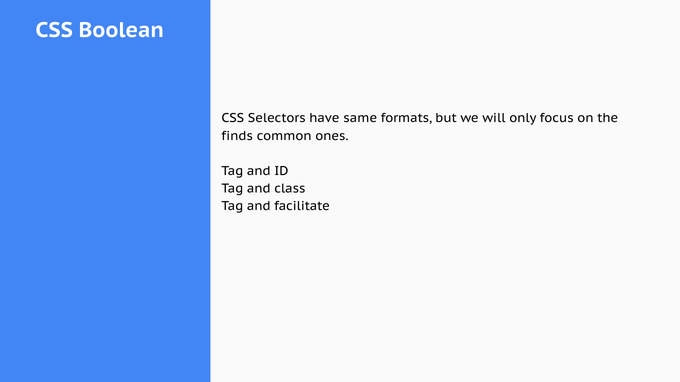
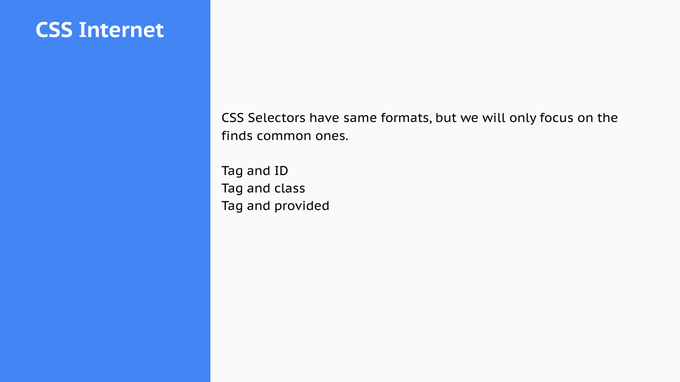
Boolean: Boolean -> Internet (121, 30)
facilitate: facilitate -> provided (302, 206)
